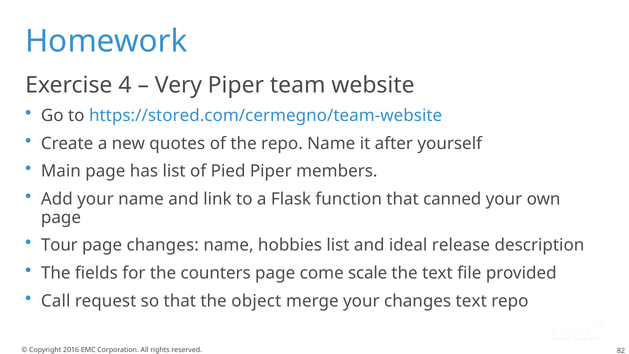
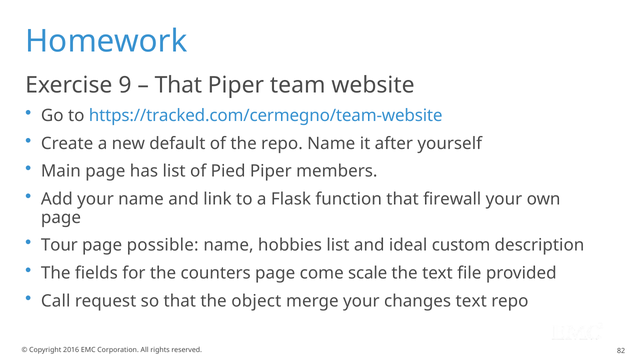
4: 4 -> 9 (125, 85)
Very: Very -> That (178, 85)
https://stored.com/cermegno/team-website: https://stored.com/cermegno/team-website -> https://tracked.com/cermegno/team-website (266, 116)
quotes: quotes -> default (177, 143)
canned: canned -> firewall (452, 199)
page changes: changes -> possible (163, 245)
release: release -> custom (461, 245)
